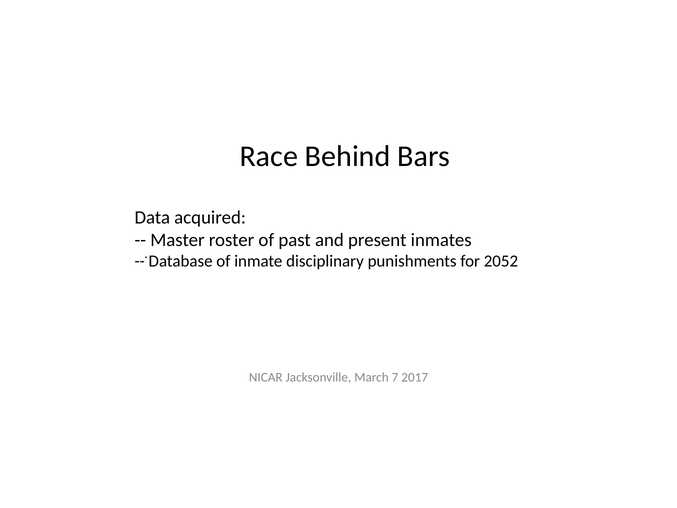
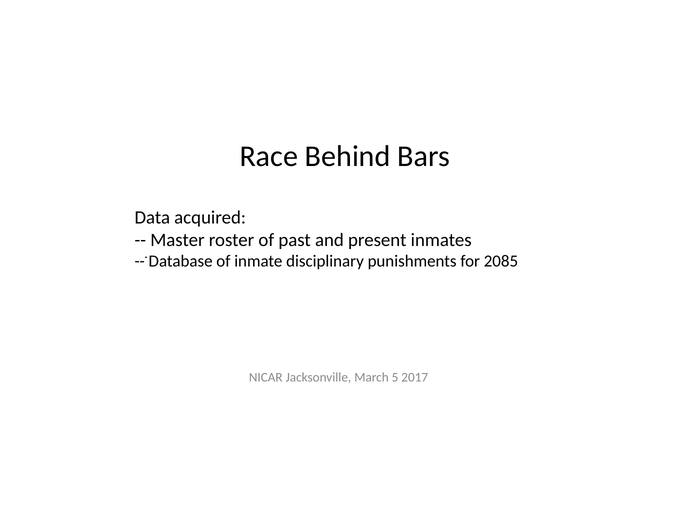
2052: 2052 -> 2085 (501, 261)
7: 7 -> 5 (395, 377)
